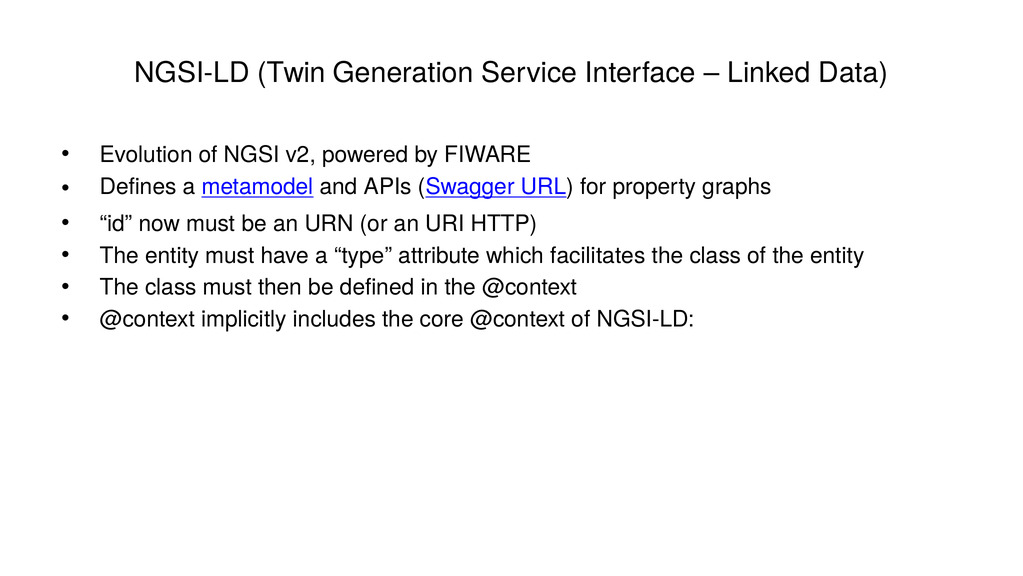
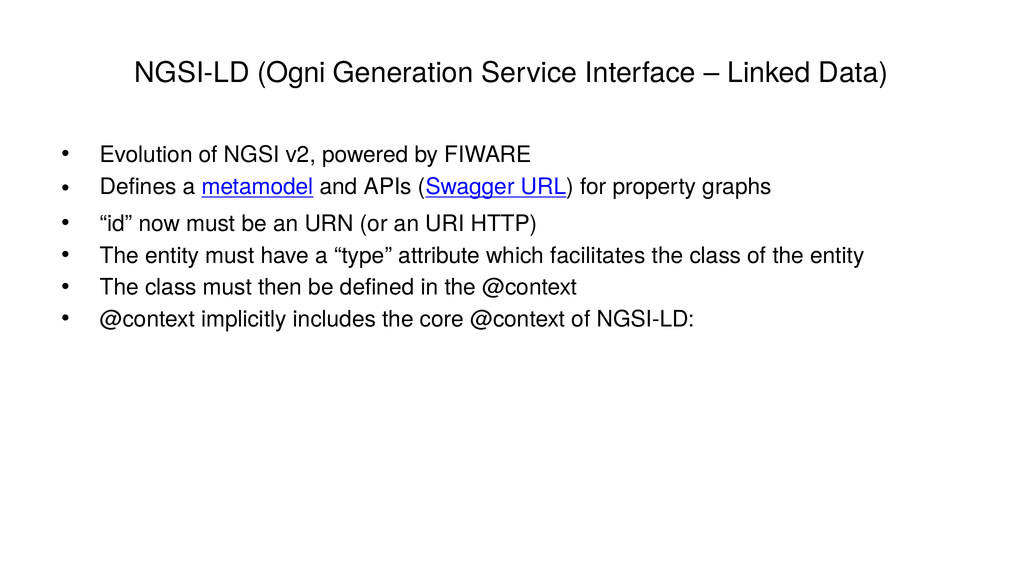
Twin: Twin -> Ogni (292, 73)
